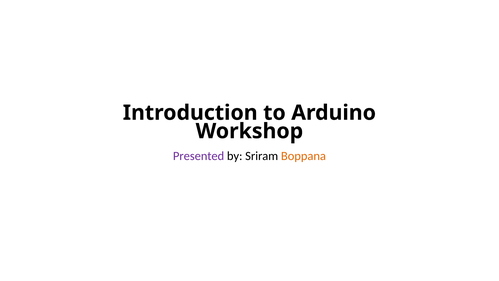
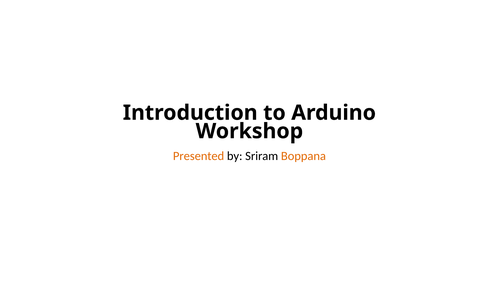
Presented colour: purple -> orange (199, 156)
